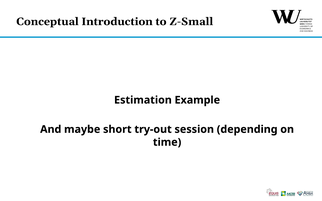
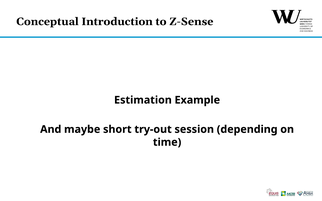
Z-Small: Z-Small -> Z-Sense (191, 22)
